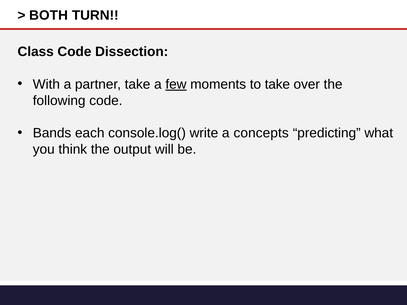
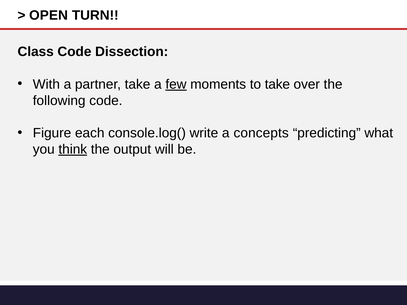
BOTH: BOTH -> OPEN (49, 15)
Bands: Bands -> Figure (52, 133)
think underline: none -> present (73, 149)
